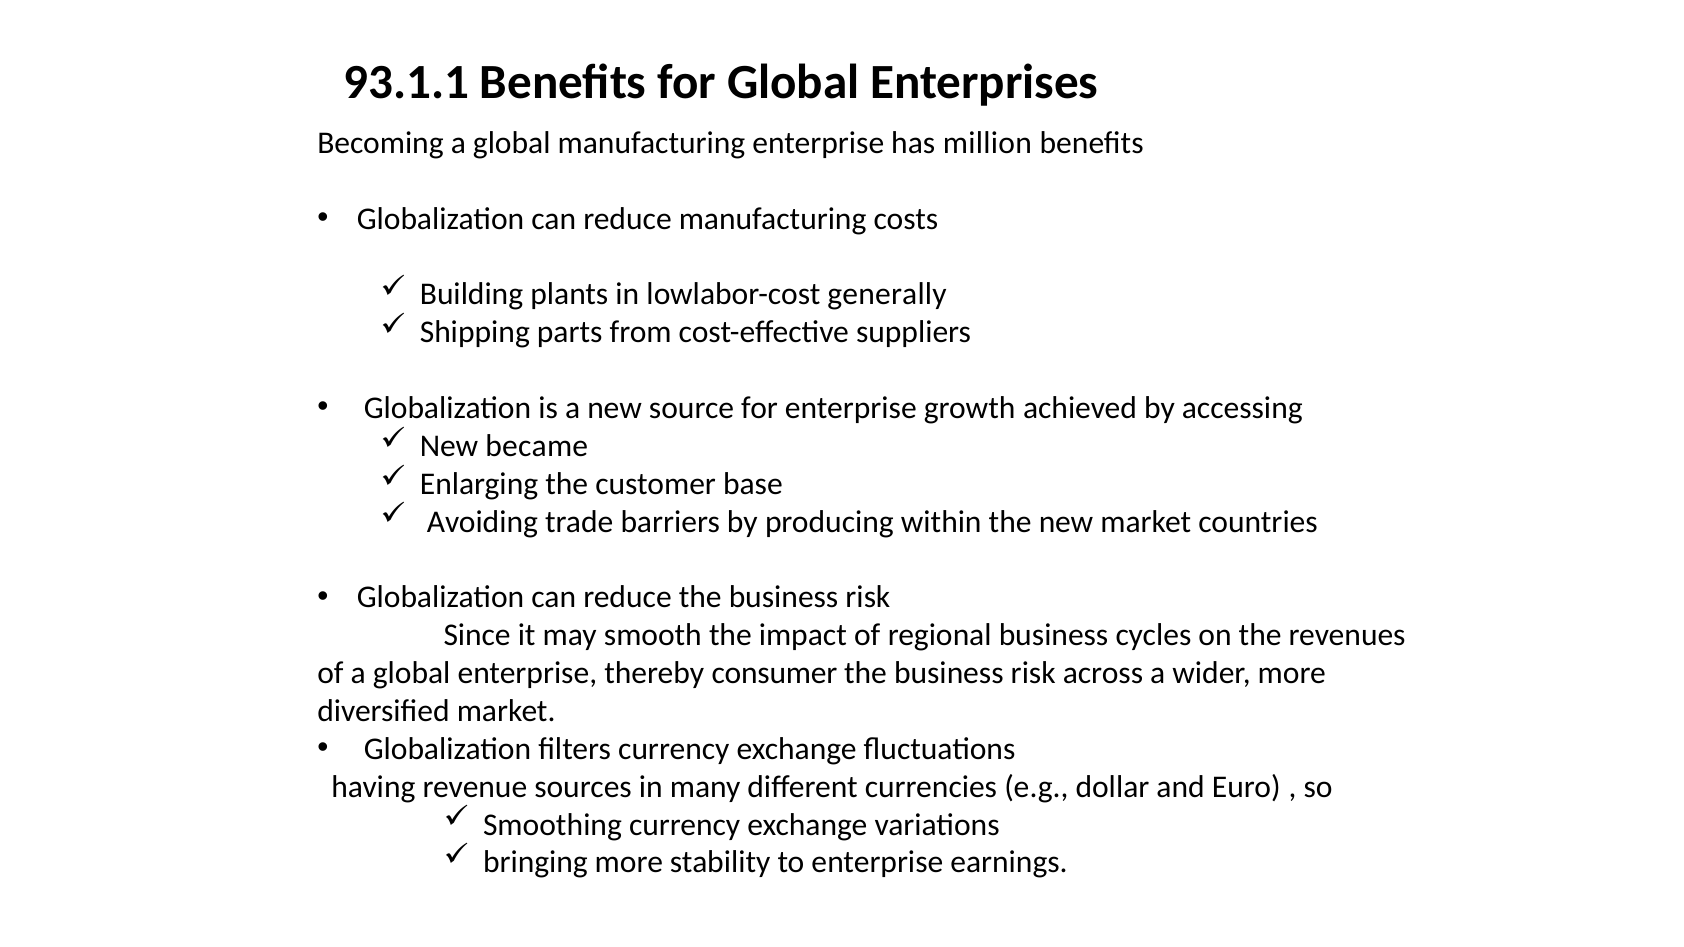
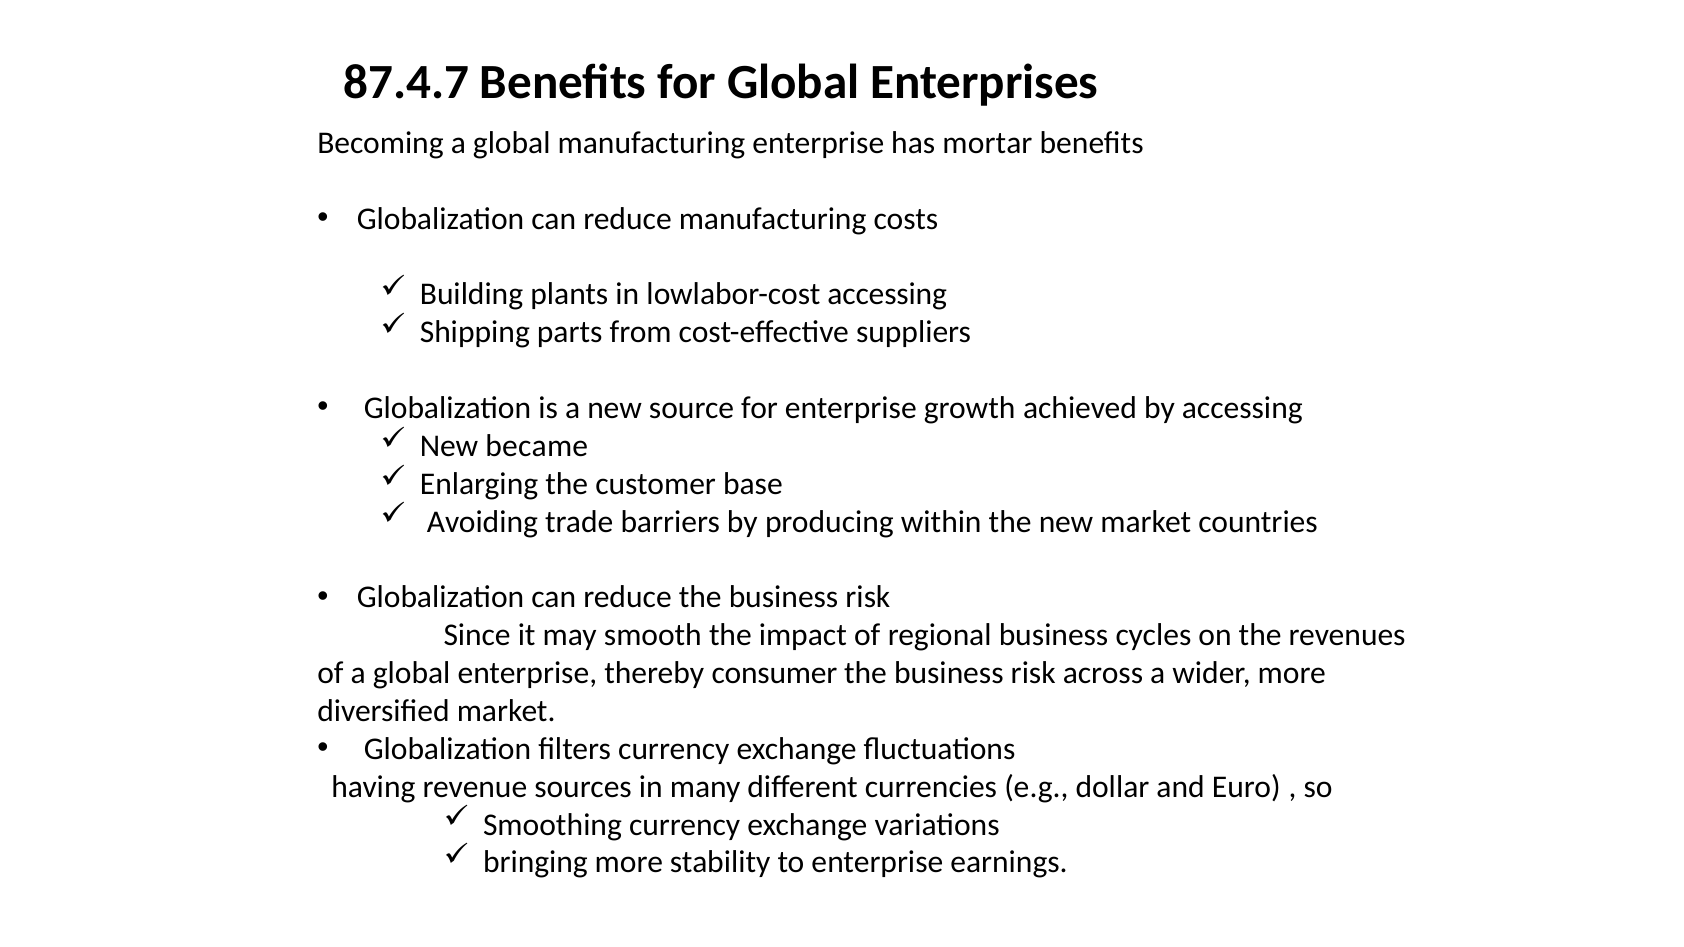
93.1.1: 93.1.1 -> 87.4.7 (406, 82)
million: million -> mortar (987, 143)
lowlabor-cost generally: generally -> accessing (887, 294)
